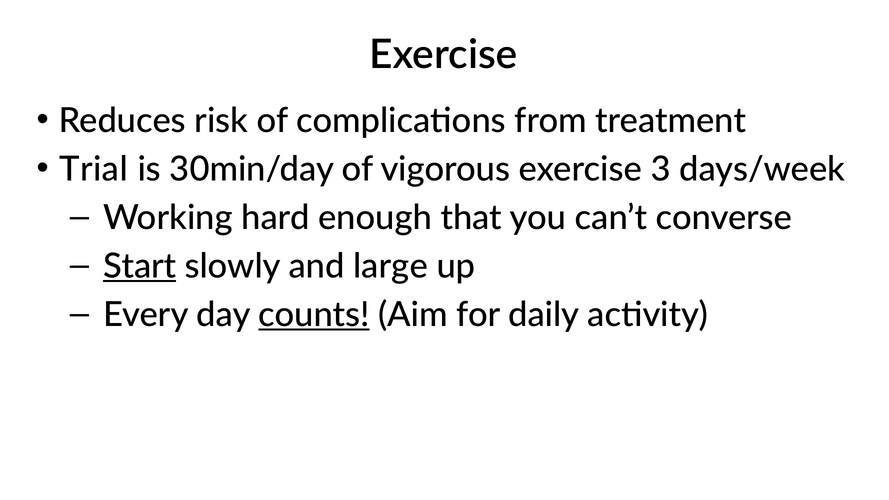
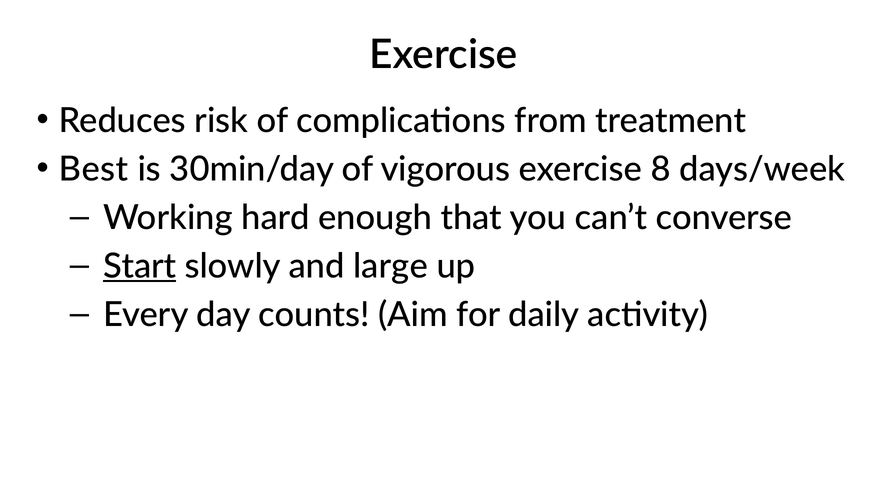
Trial: Trial -> Best (94, 169)
3: 3 -> 8 (661, 169)
counts underline: present -> none (314, 315)
